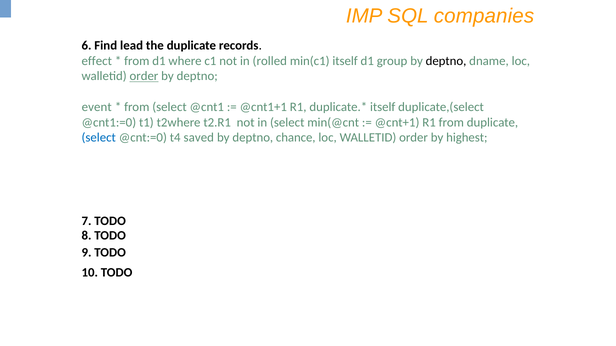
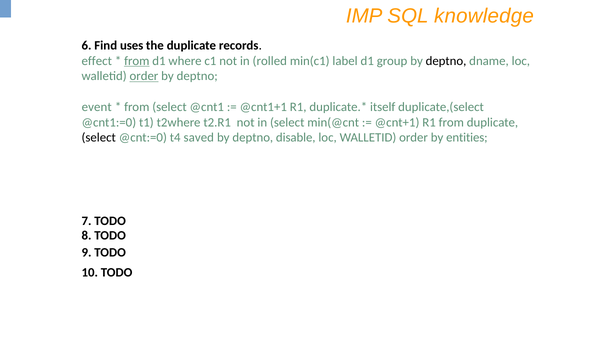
companies: companies -> knowledge (484, 16)
lead: lead -> uses (132, 46)
from underline: none -> present (137, 61)
min(c1 itself: itself -> label (345, 61)
select colour: blue -> black (99, 138)
chance: chance -> disable (296, 138)
highest: highest -> entities (467, 138)
